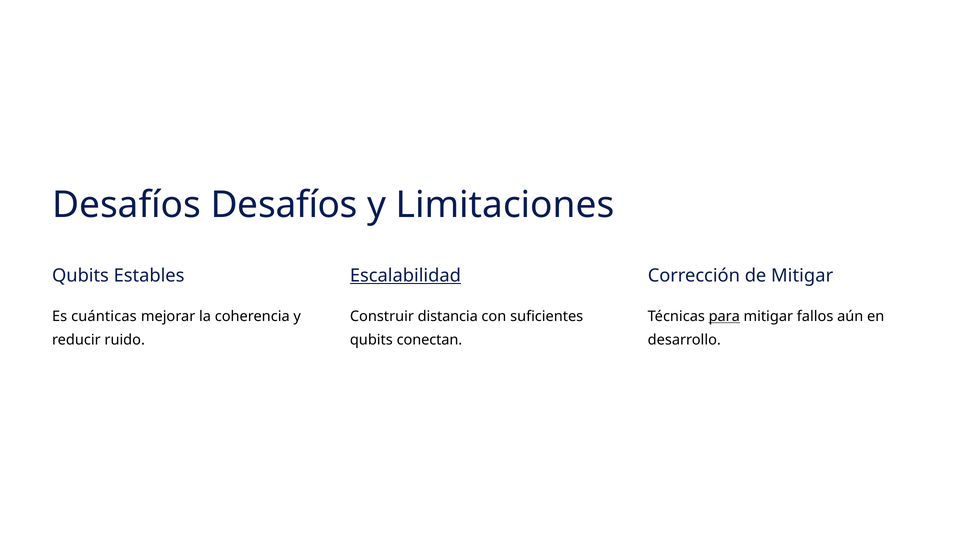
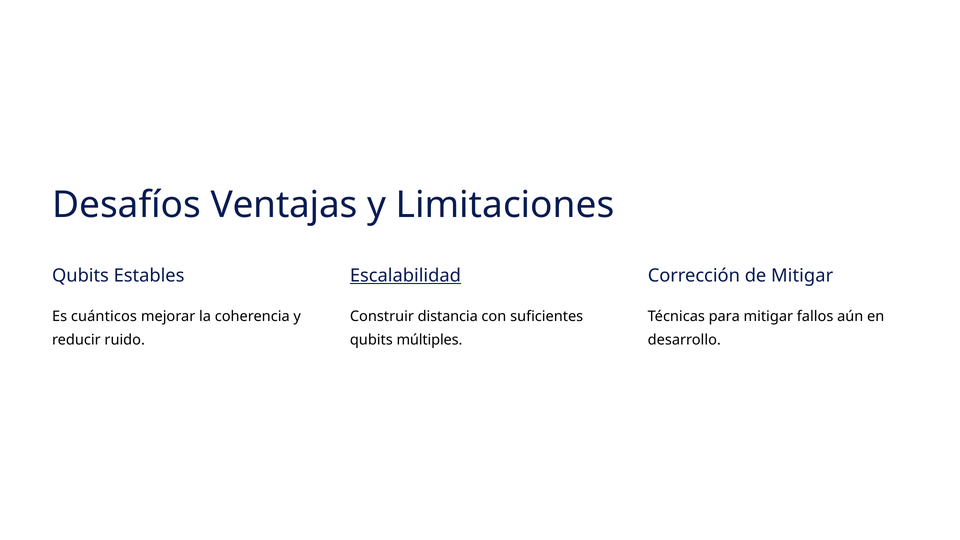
Desafíos Desafíos: Desafíos -> Ventajas (284, 205)
cuánticas: cuánticas -> cuánticos (104, 316)
para underline: present -> none (724, 316)
conectan: conectan -> múltiples (429, 340)
